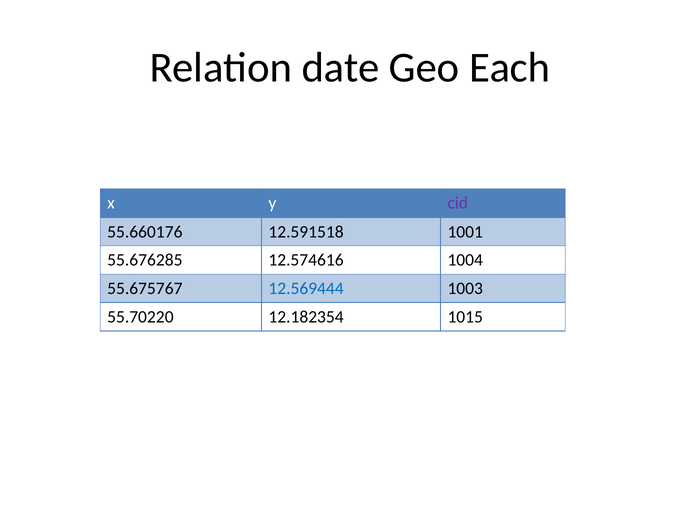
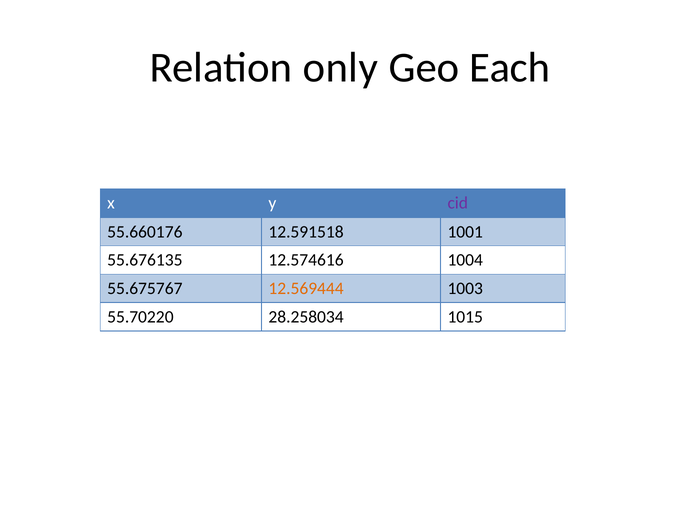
date: date -> only (340, 68)
55.676285: 55.676285 -> 55.676135 (145, 260)
12.569444 colour: blue -> orange (306, 289)
12.182354: 12.182354 -> 28.258034 (306, 317)
